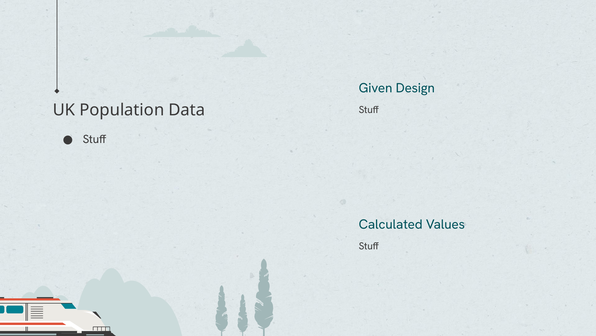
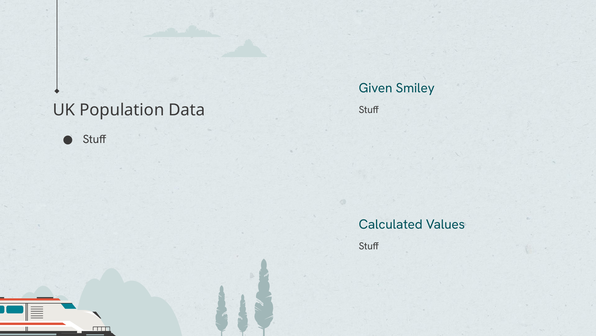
Design: Design -> Smiley (415, 88)
